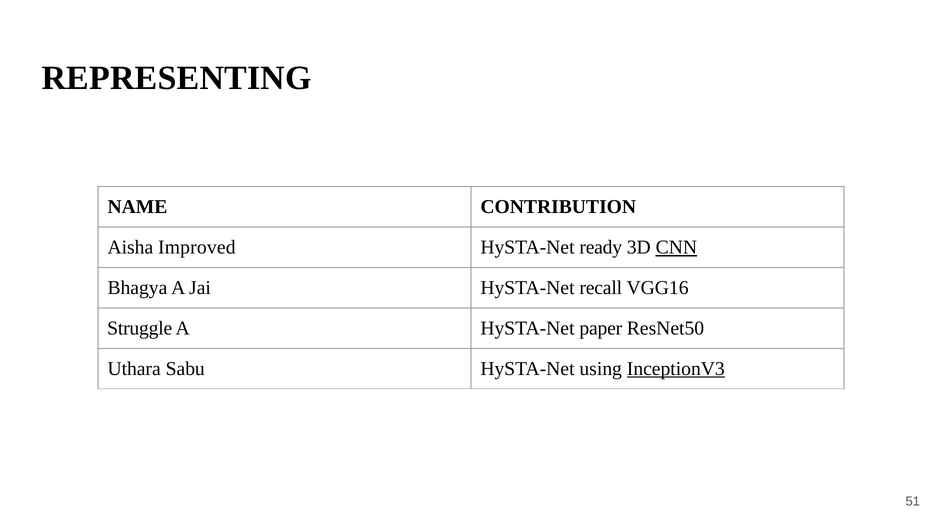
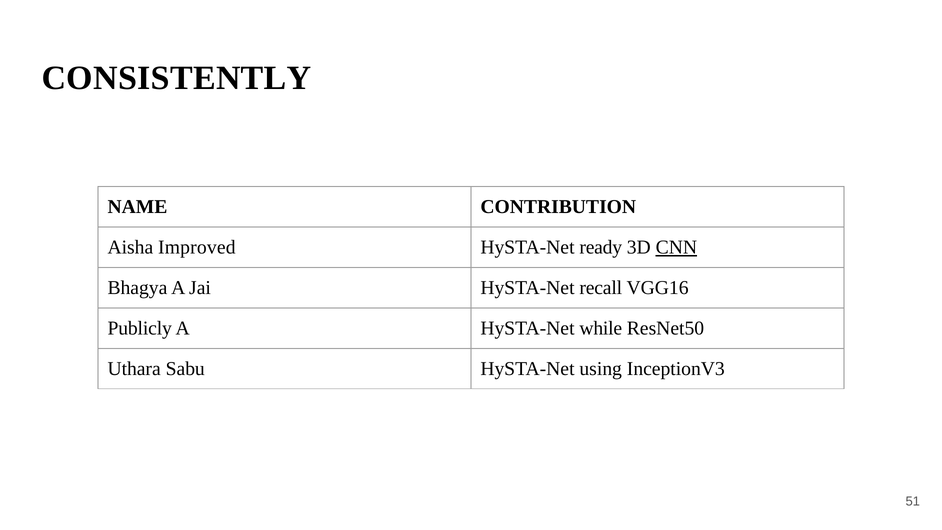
REPRESENTING: REPRESENTING -> CONSISTENTLY (177, 78)
Struggle: Struggle -> Publicly (140, 328)
paper: paper -> while (601, 328)
InceptionV3 underline: present -> none (676, 369)
